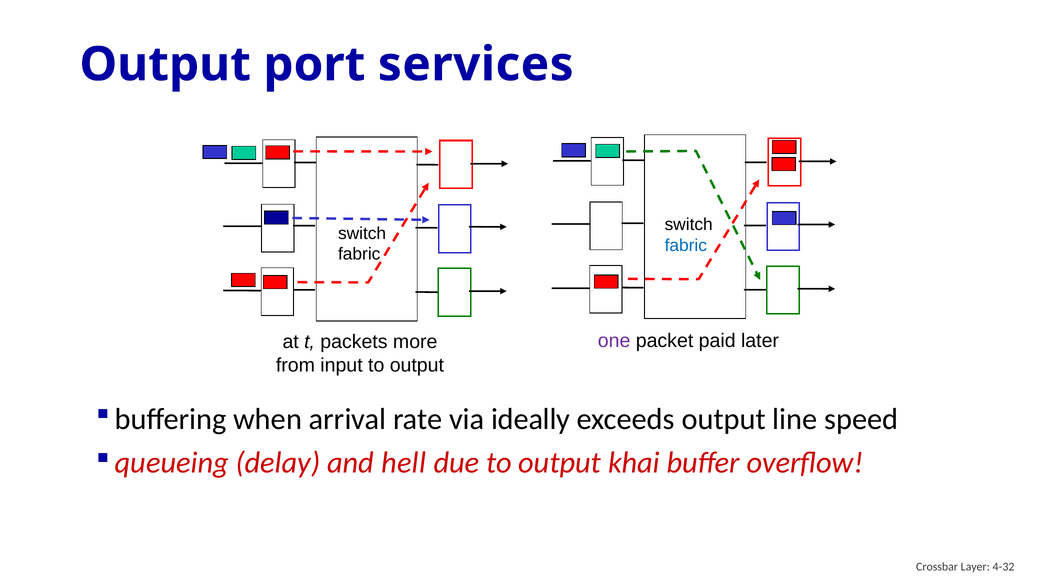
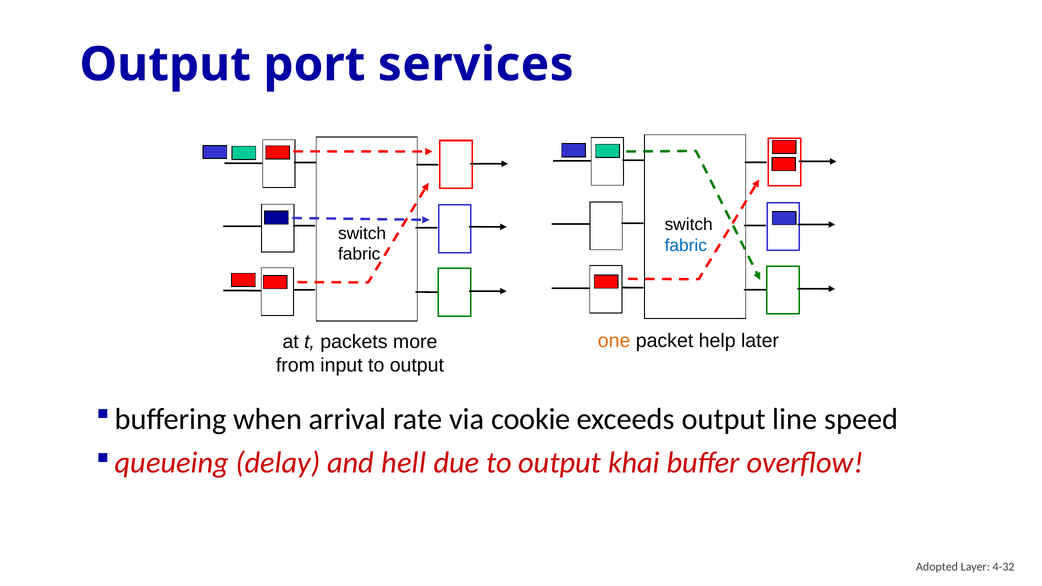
one colour: purple -> orange (614, 341)
paid: paid -> help (717, 341)
ideally: ideally -> cookie (531, 419)
Crossbar: Crossbar -> Adopted (937, 567)
